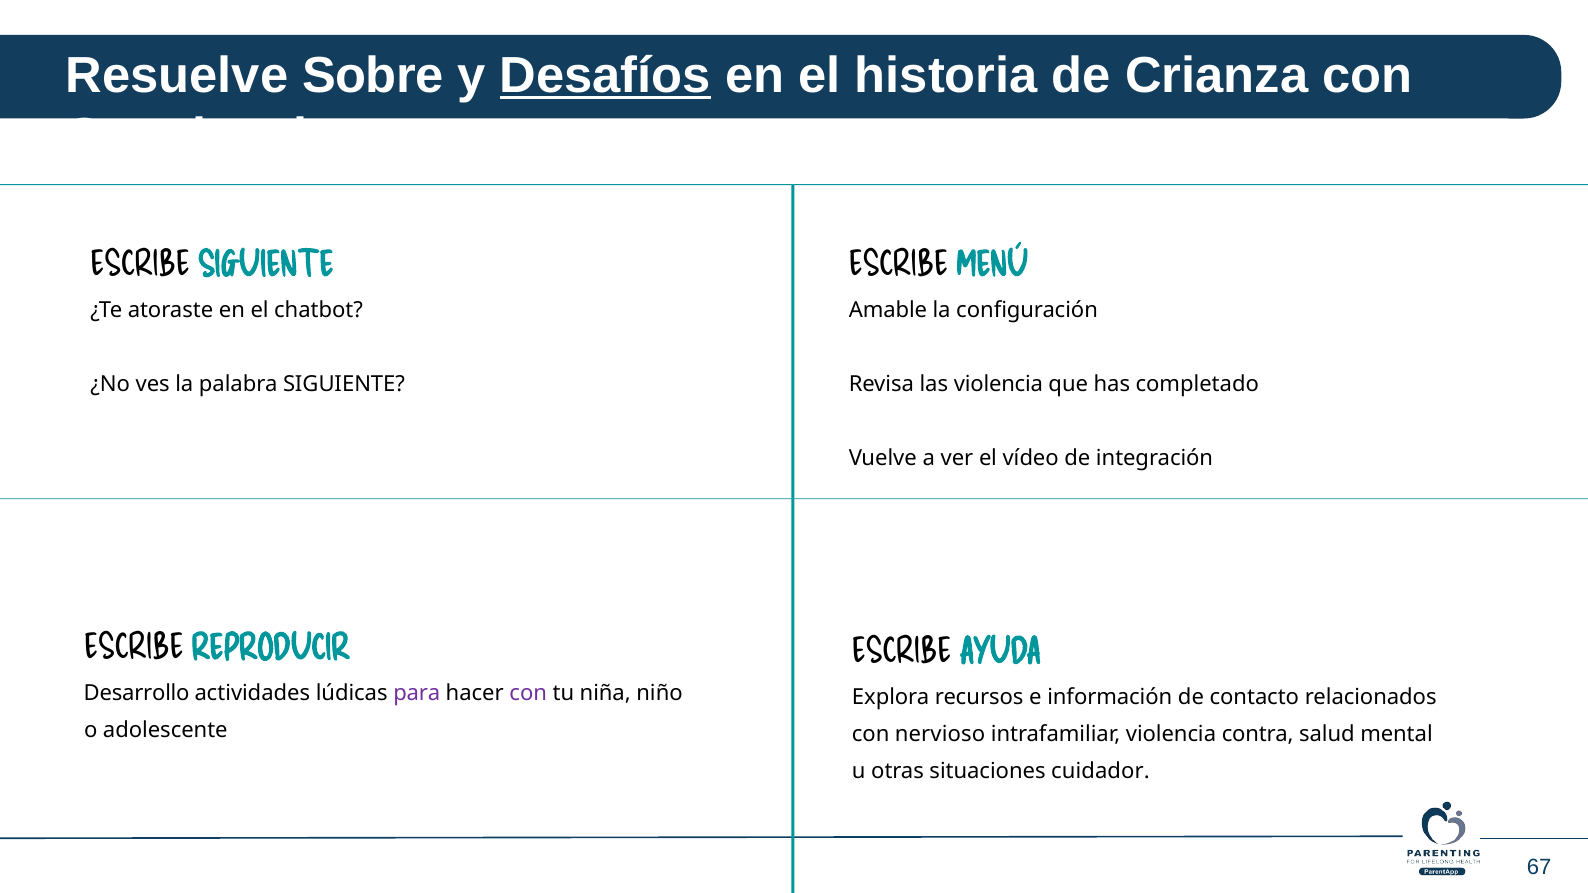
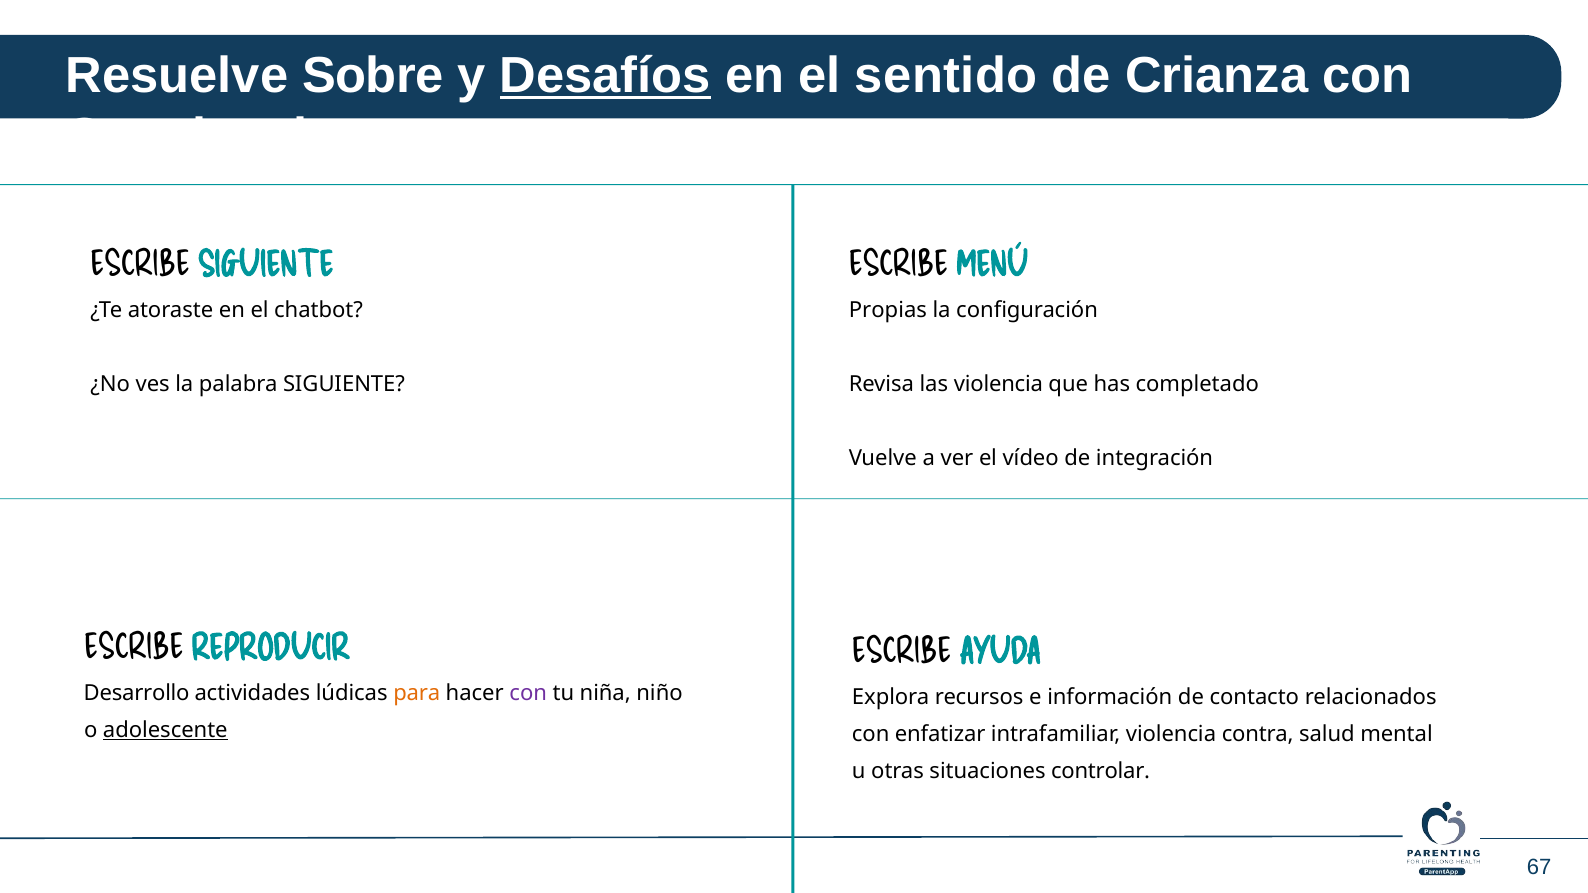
historia: historia -> sentido (946, 76)
Amable: Amable -> Propias (888, 310)
para colour: purple -> orange (417, 693)
adolescente underline: none -> present (165, 731)
nervioso: nervioso -> enfatizar (940, 734)
cuidador: cuidador -> controlar (1101, 771)
